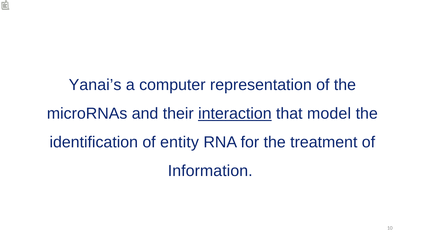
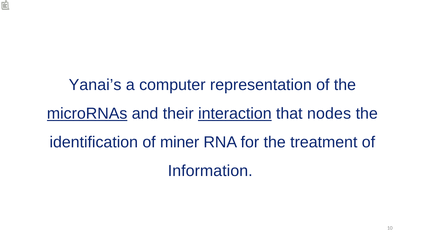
microRNAs underline: none -> present (87, 114)
model: model -> nodes (329, 114)
entity: entity -> miner (180, 142)
